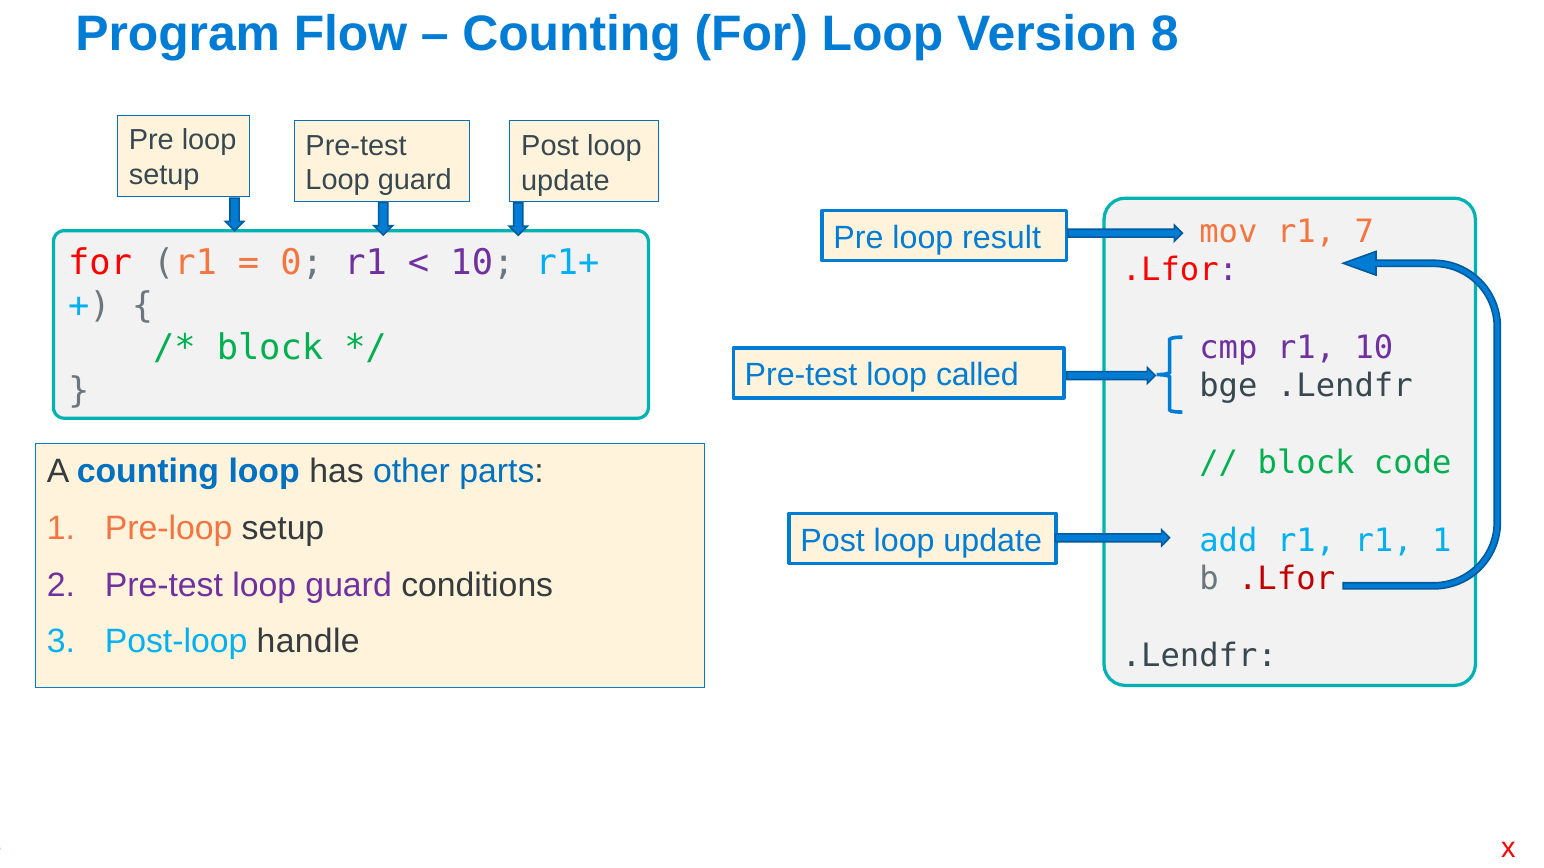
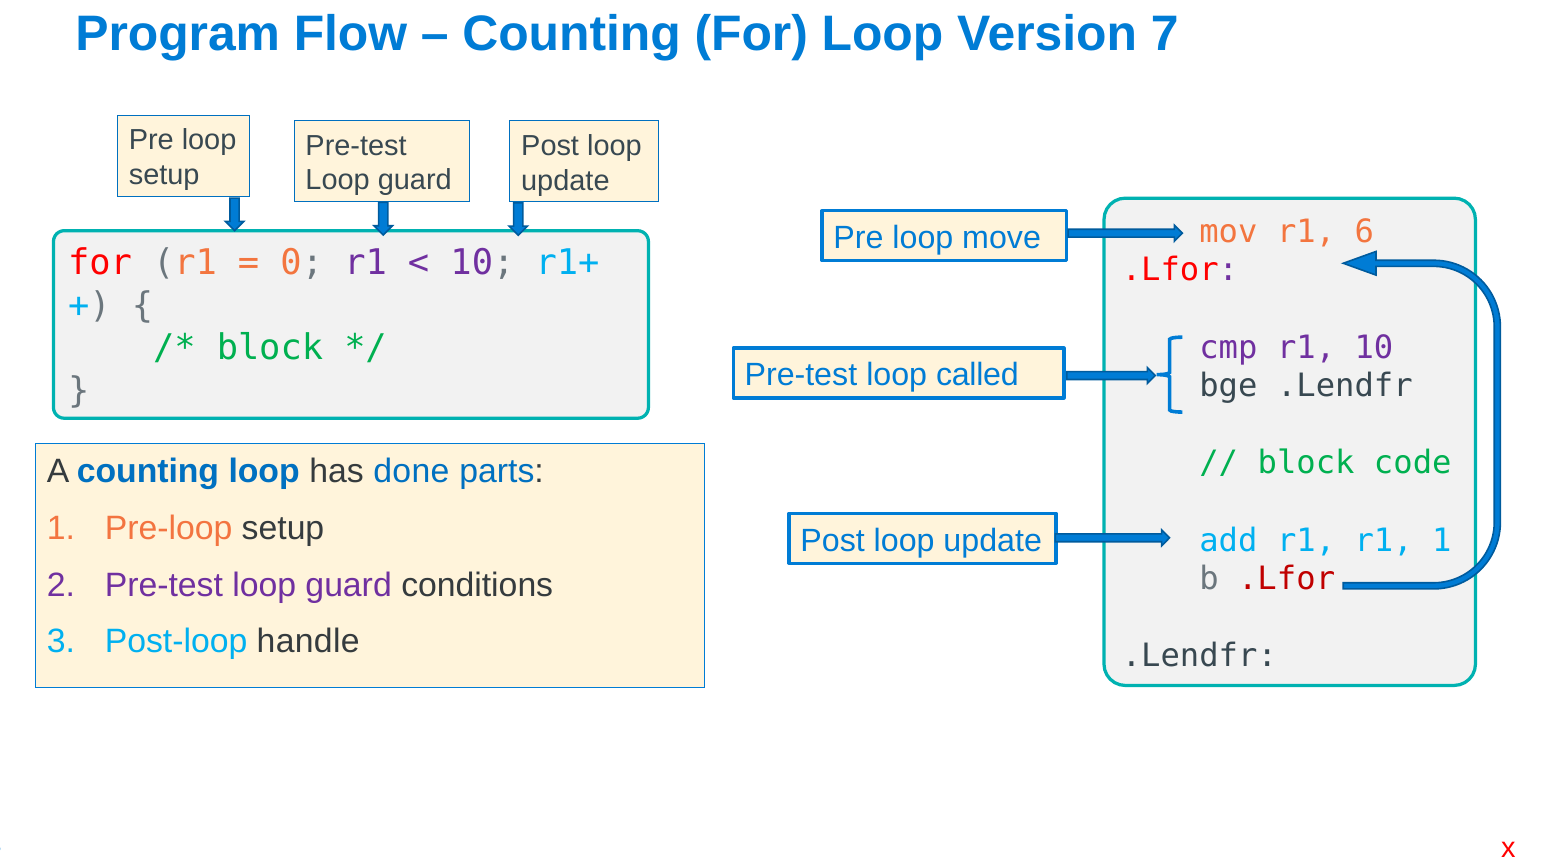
8: 8 -> 7 (1165, 35)
7: 7 -> 6 (1364, 232)
result: result -> move (1002, 238)
other: other -> done (411, 472)
